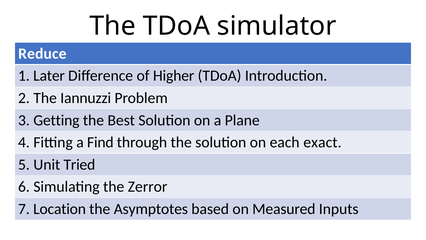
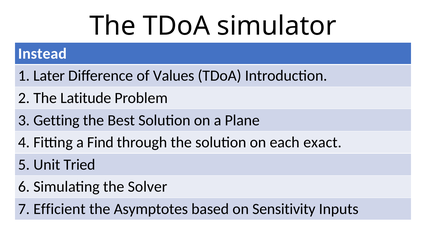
Reduce: Reduce -> Instead (42, 54)
Higher: Higher -> Values (174, 76)
Iannuzzi: Iannuzzi -> Latitude (86, 98)
Zerror: Zerror -> Solver (148, 187)
Location: Location -> Efficient (59, 209)
Measured: Measured -> Sensitivity (284, 209)
